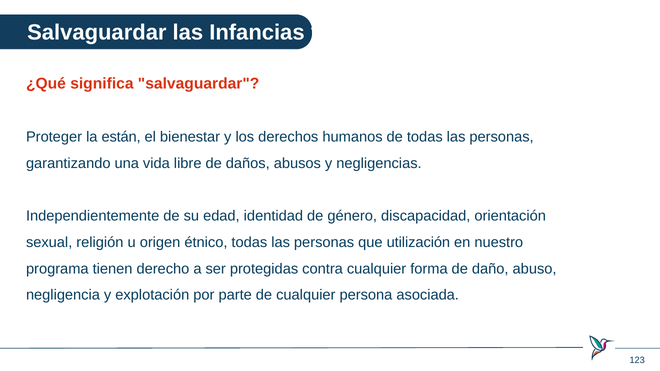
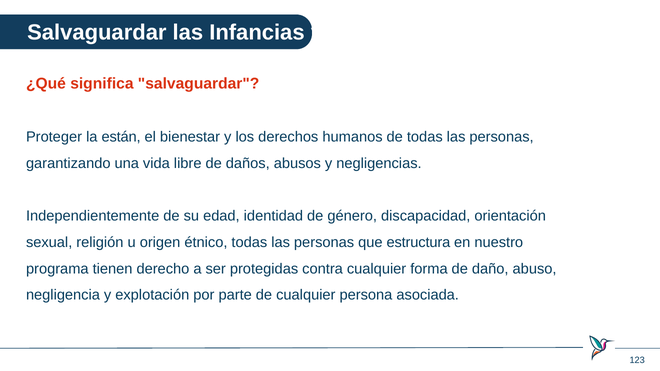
utilización: utilización -> estructura (418, 243)
